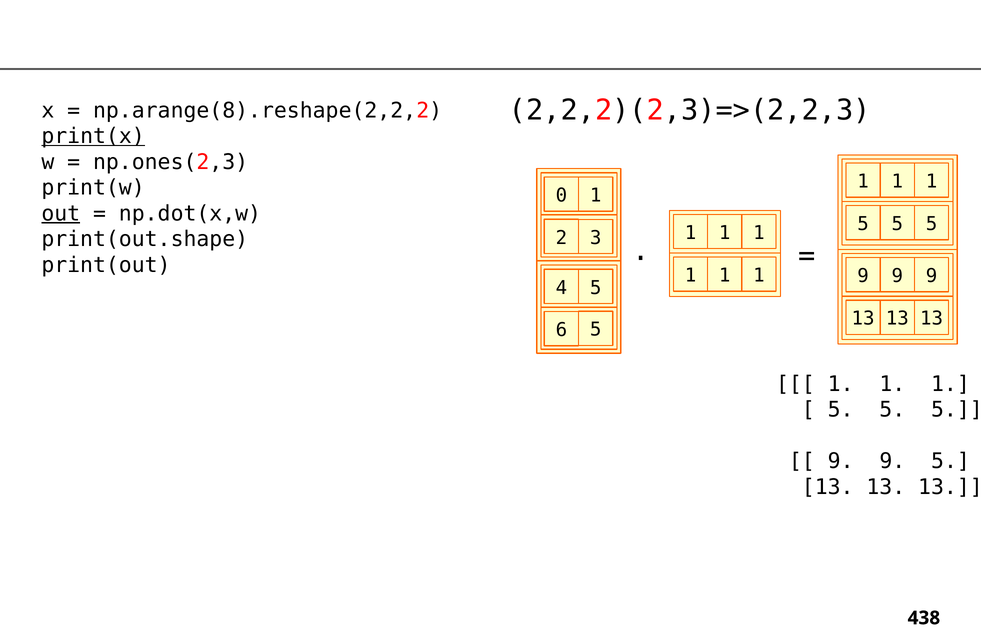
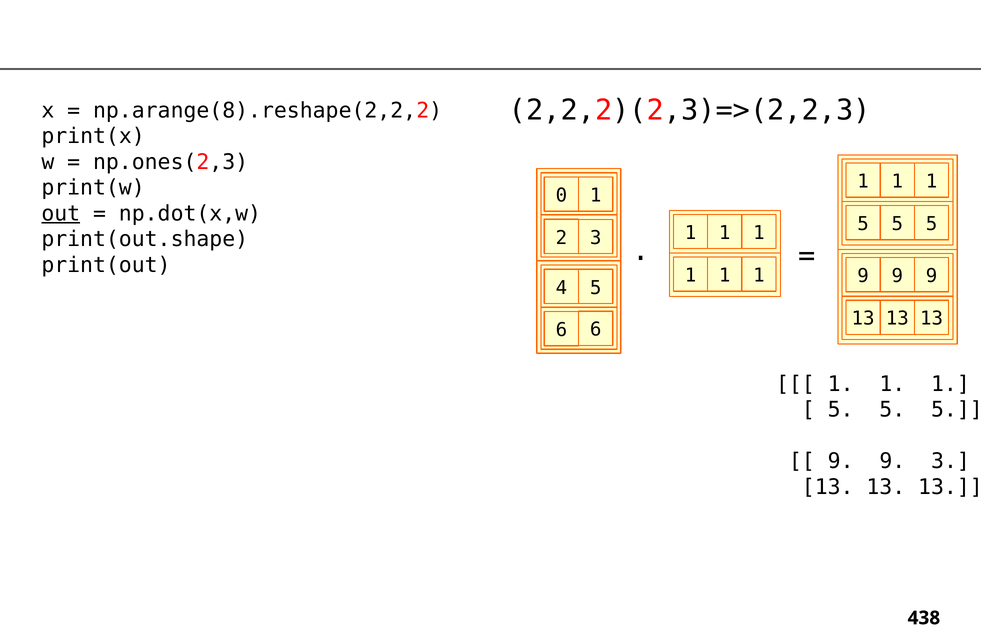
print(x underline: present -> none (93, 136)
6 5: 5 -> 6 (596, 330)
9 5: 5 -> 3 (950, 461)
